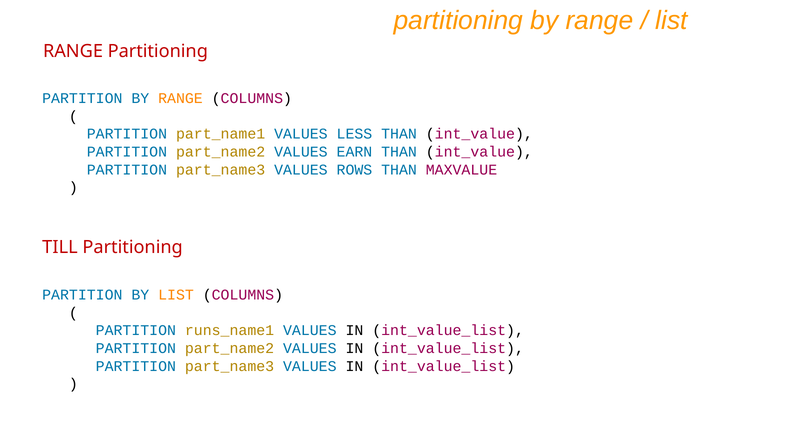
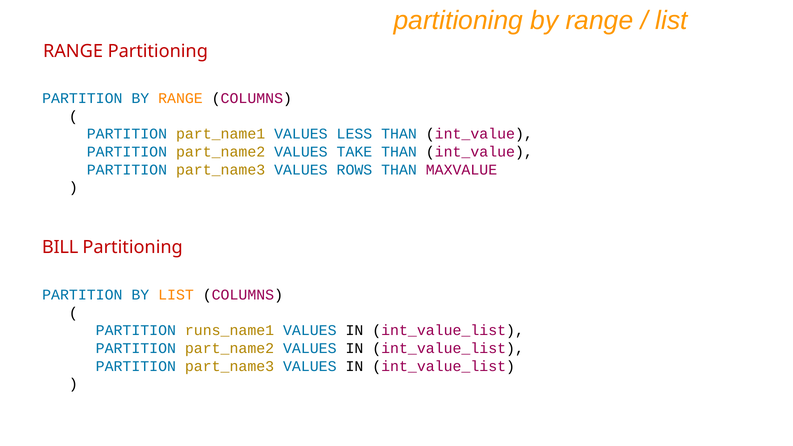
EARN: EARN -> TAKE (354, 152)
TILL: TILL -> BILL (60, 247)
